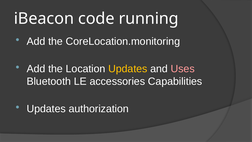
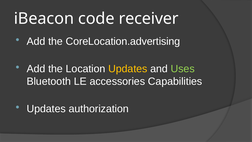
running: running -> receiver (149, 19)
CoreLocation.monitoring: CoreLocation.monitoring -> CoreLocation.advertising (123, 41)
Uses colour: pink -> light green (183, 69)
